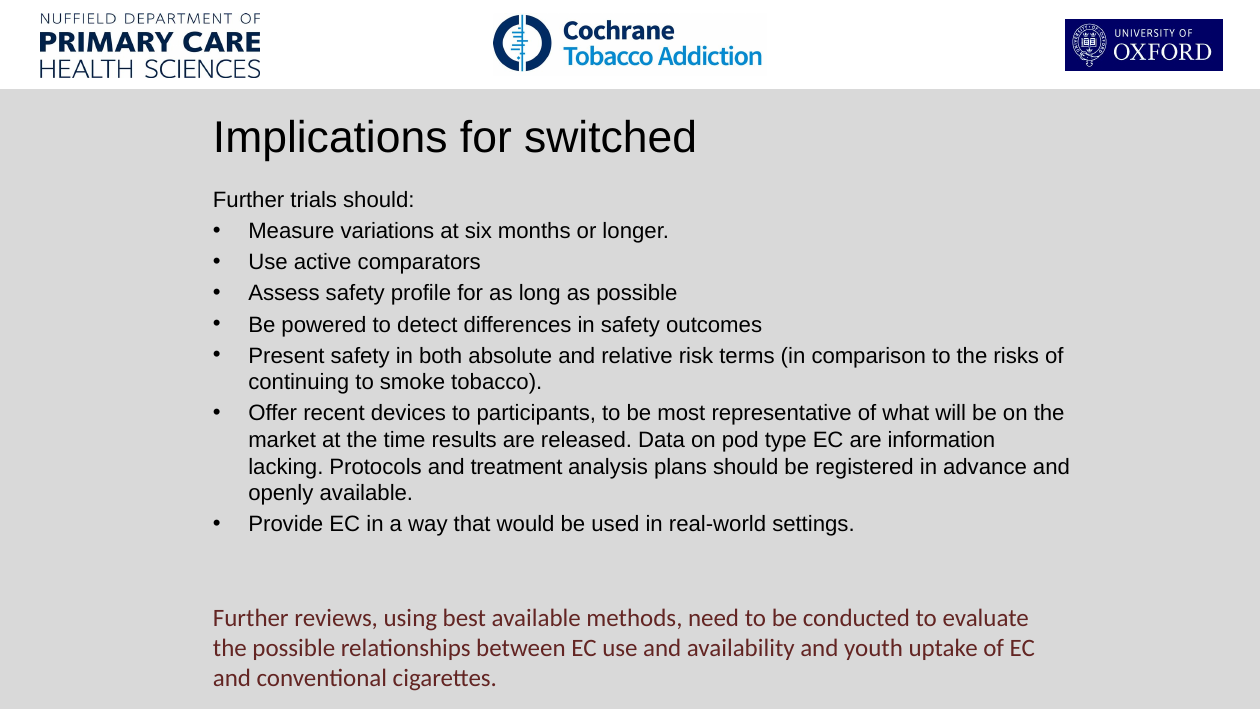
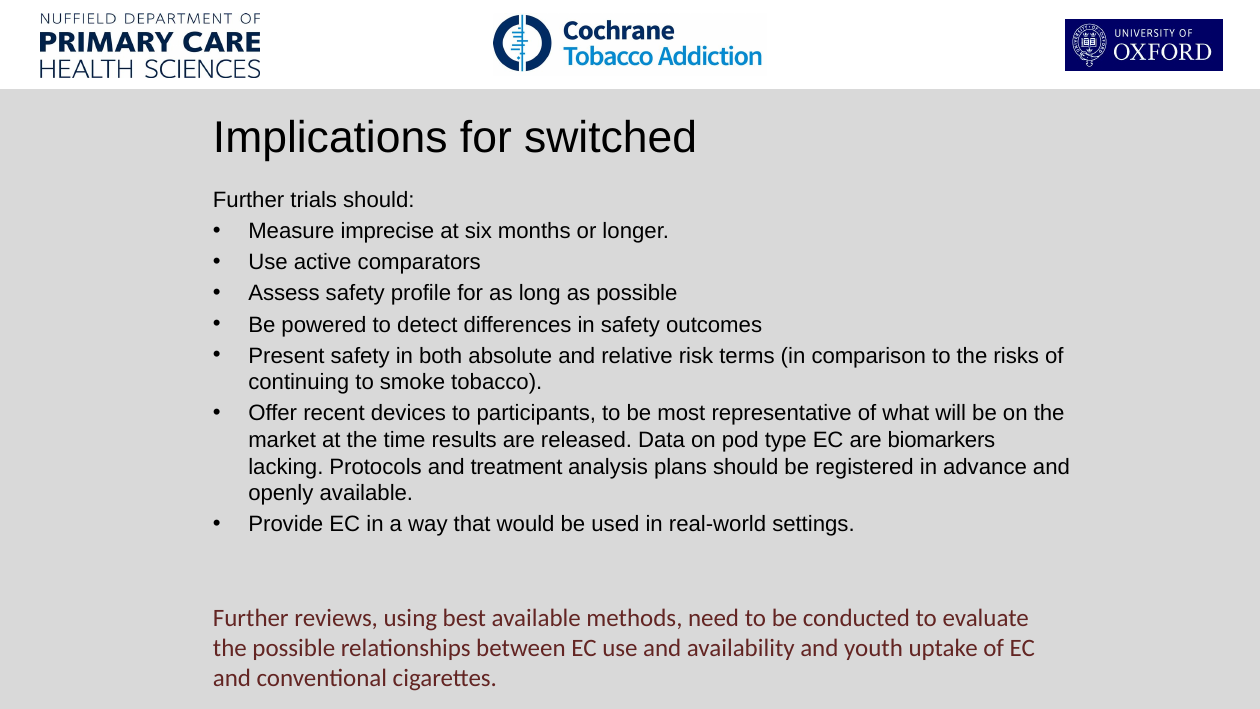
variations: variations -> imprecise (387, 231)
information: information -> biomarkers (941, 440)
